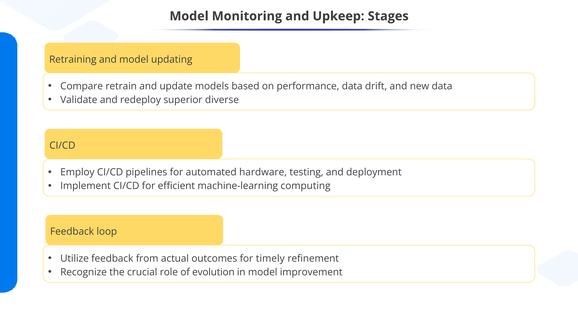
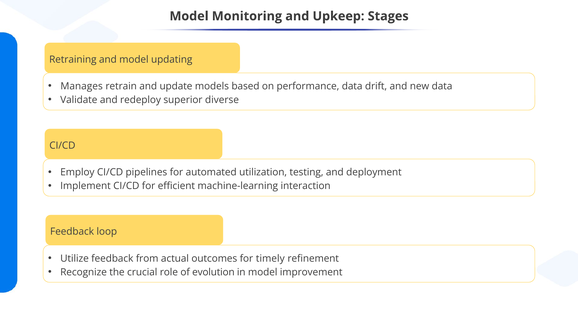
Compare: Compare -> Manages (82, 86)
hardware: hardware -> utilization (263, 172)
computing: computing -> interaction (306, 186)
